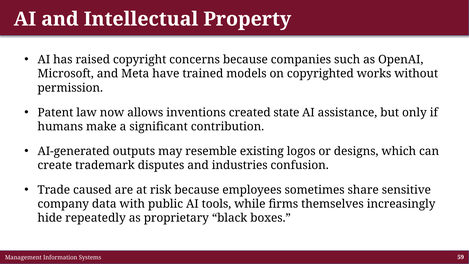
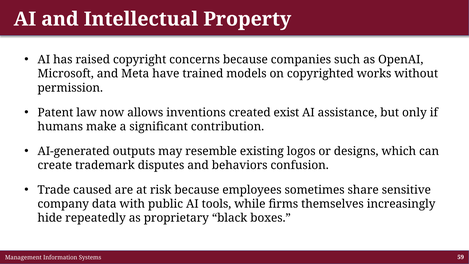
state: state -> exist (286, 112)
industries: industries -> behaviors (240, 165)
